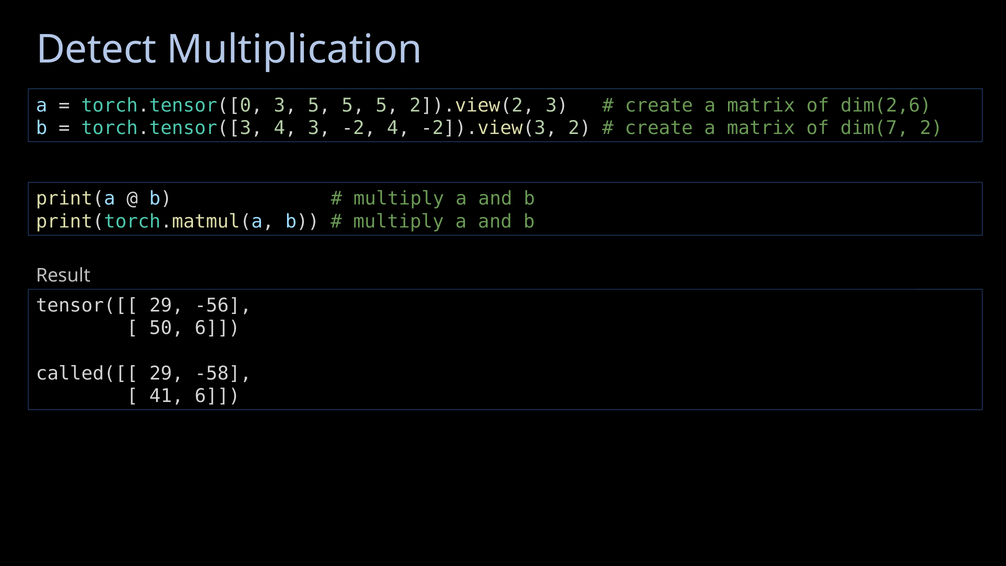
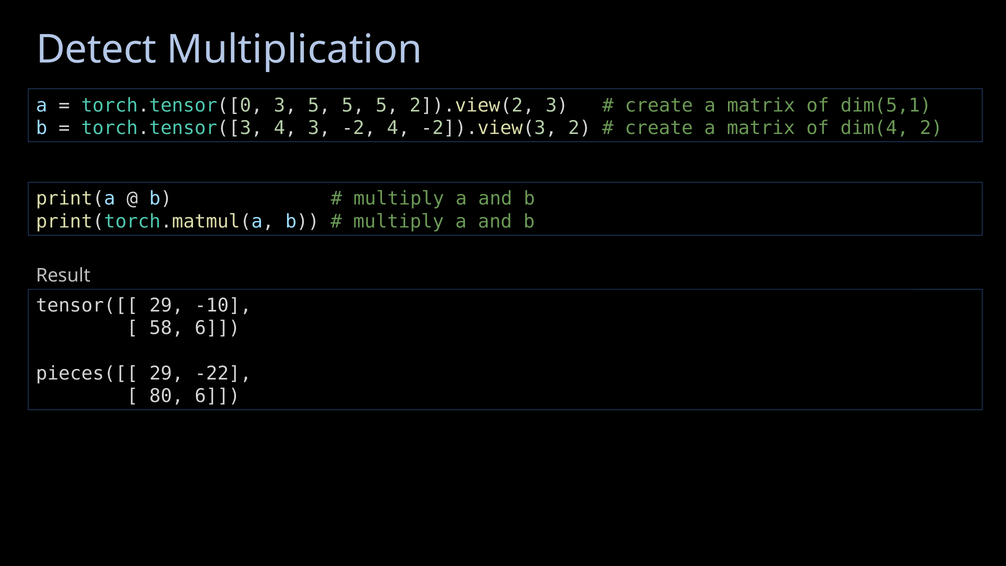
dim(2,6: dim(2,6 -> dim(5,1 (886, 105)
dim(7: dim(7 -> dim(4 (874, 128)
-56: -56 -> -10 (223, 306)
50: 50 -> 58 (166, 328)
called([[: called([[ -> pieces([[ (87, 373)
-58: -58 -> -22 (223, 373)
41: 41 -> 80 (166, 396)
